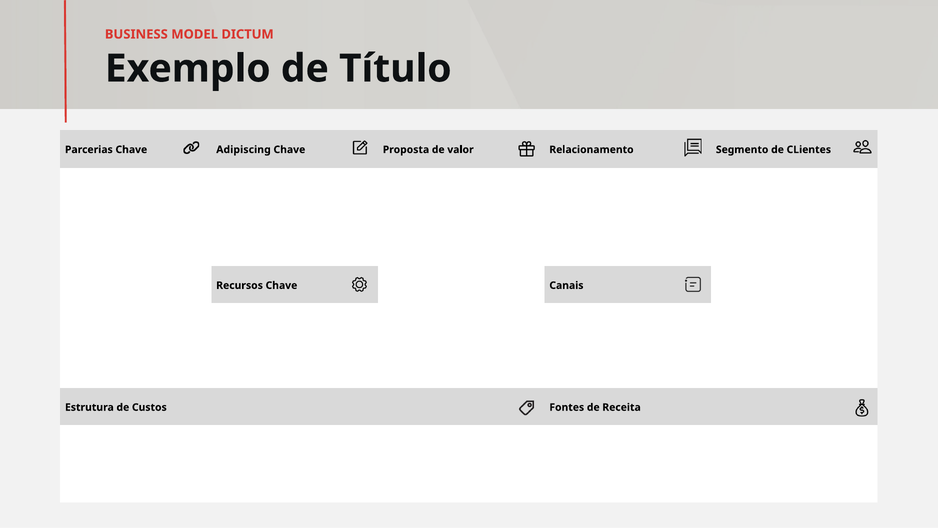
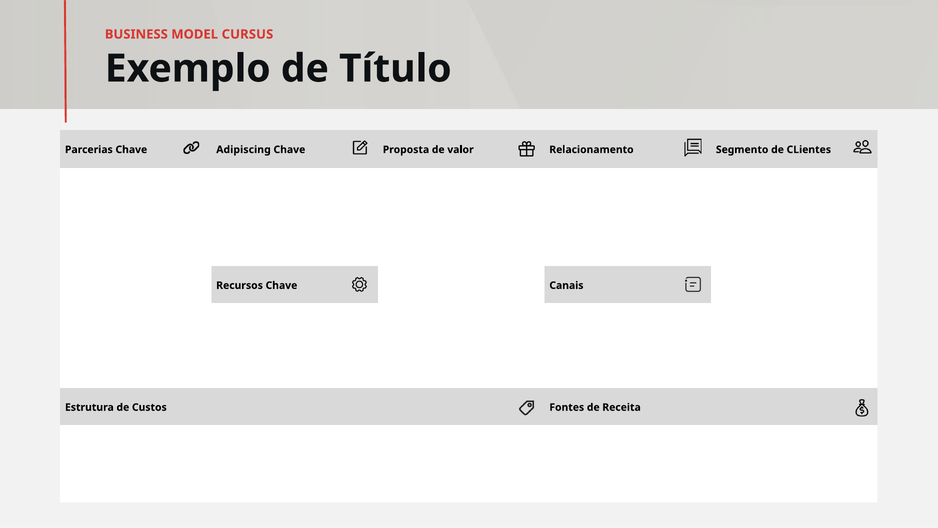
DICTUM: DICTUM -> CURSUS (247, 34)
